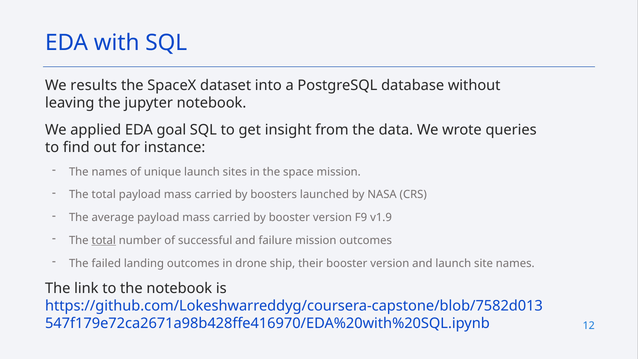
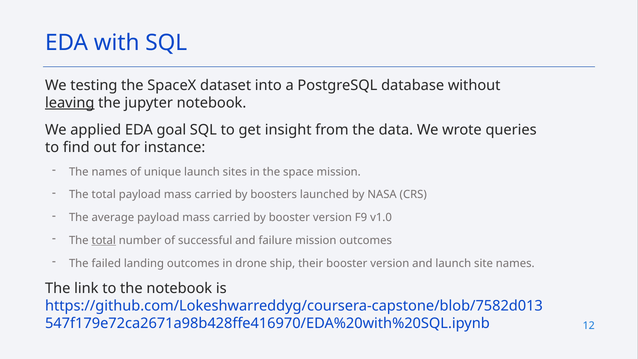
results: results -> testing (94, 85)
leaving underline: none -> present (70, 103)
v1.9: v1.9 -> v1.0 (381, 218)
